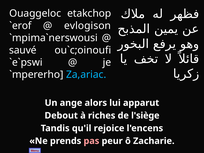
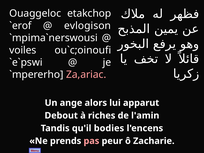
sauvé: sauvé -> voiles (23, 50)
Za,ariac colour: light blue -> pink (86, 75)
l'siège: l'siège -> l'amin (145, 116)
rejoice: rejoice -> bodies (109, 128)
